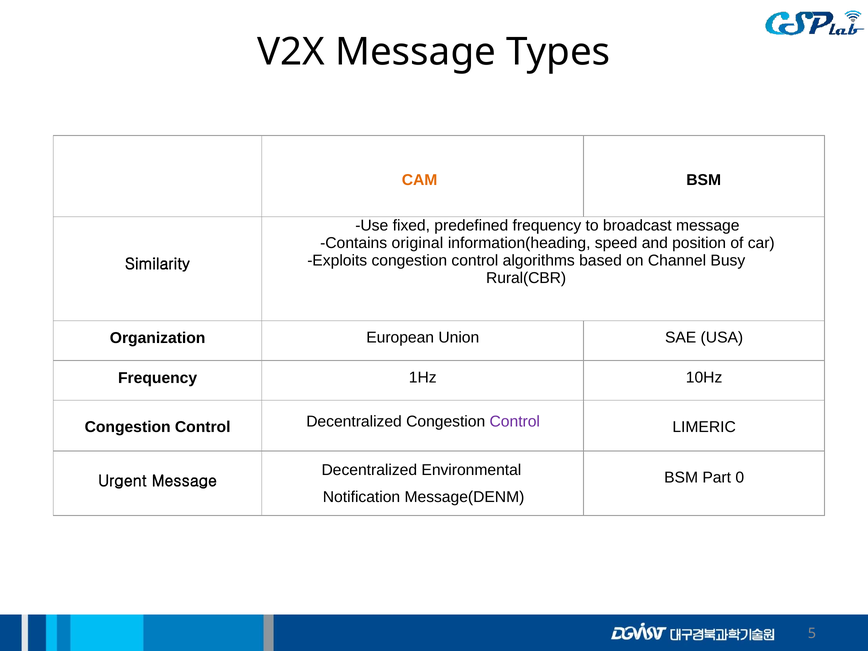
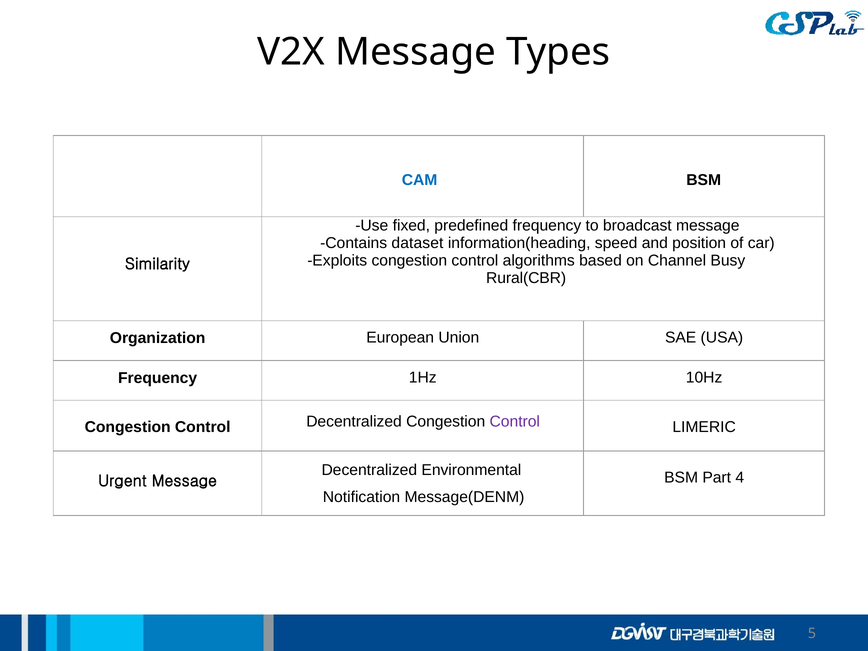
CAM colour: orange -> blue (420, 180)
original: original -> dataset (417, 243)
0: 0 -> 4 (740, 477)
